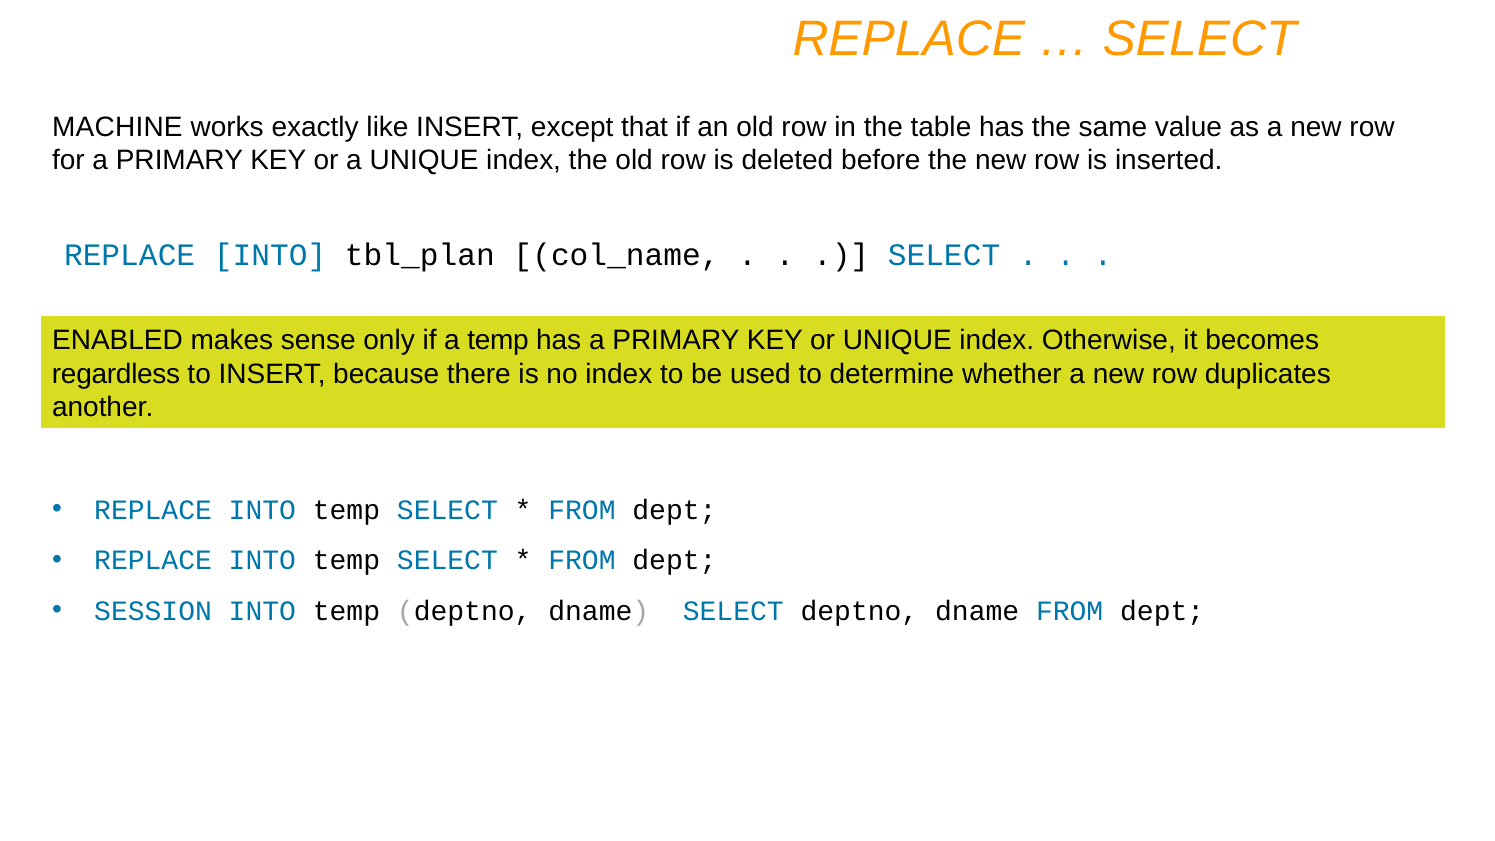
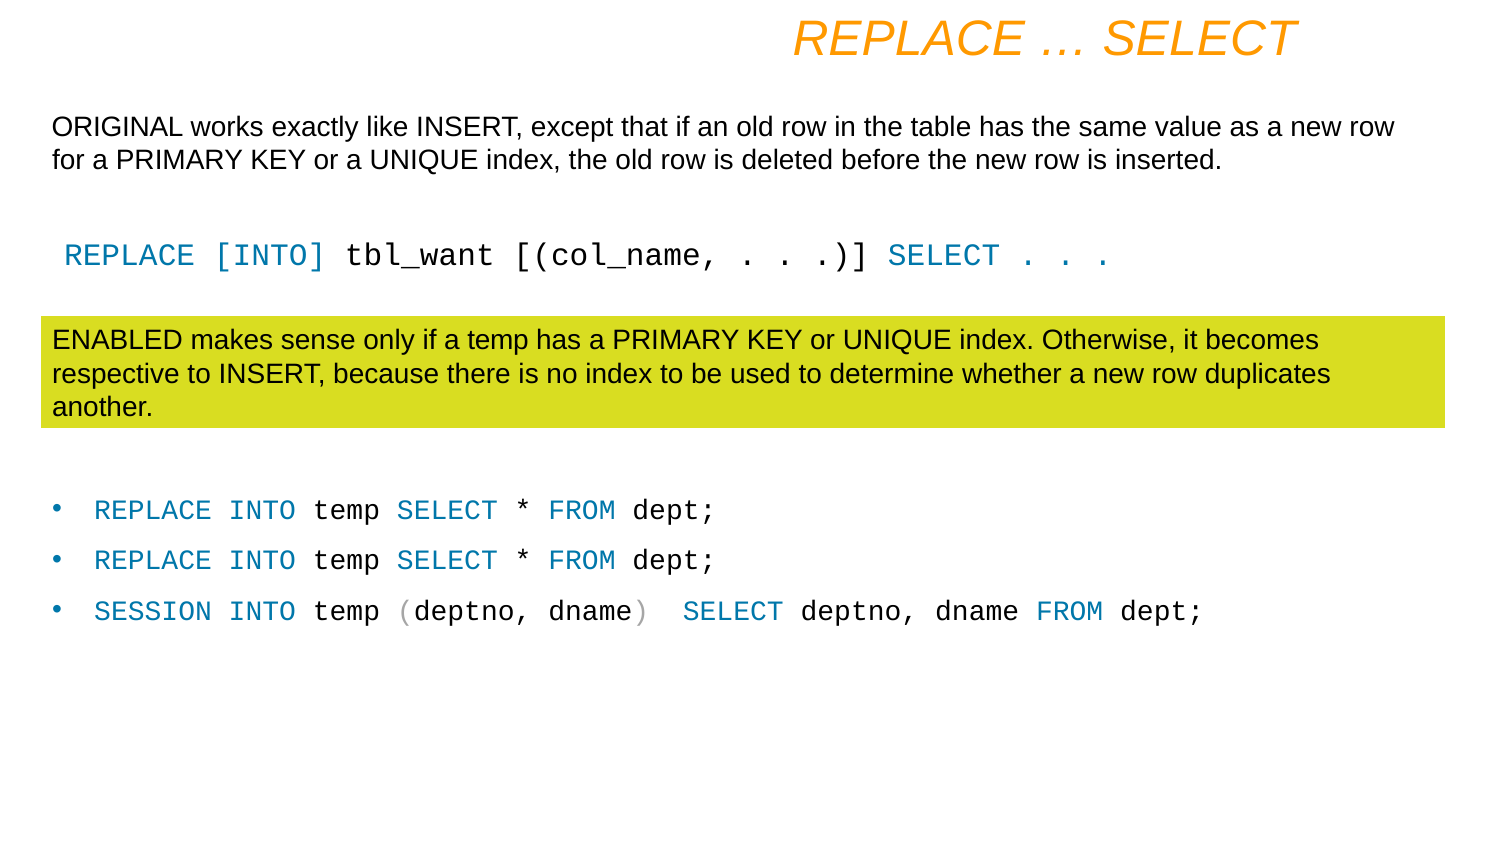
MACHINE: MACHINE -> ORIGINAL (118, 127)
tbl_plan: tbl_plan -> tbl_want (420, 256)
regardless: regardless -> respective (116, 374)
